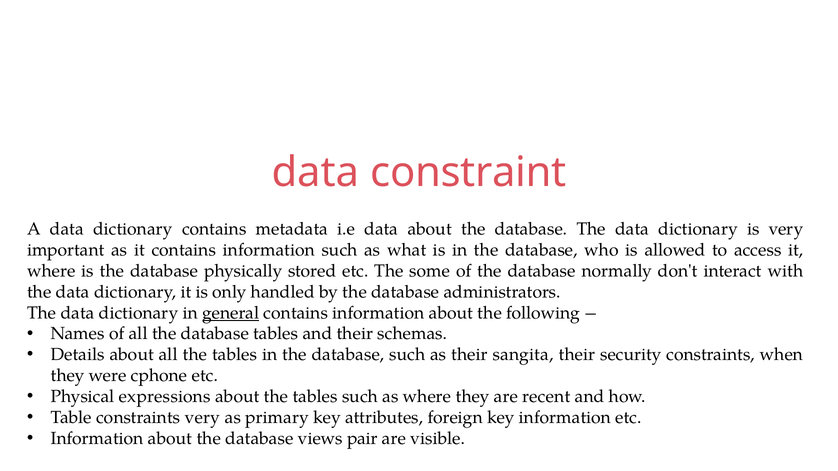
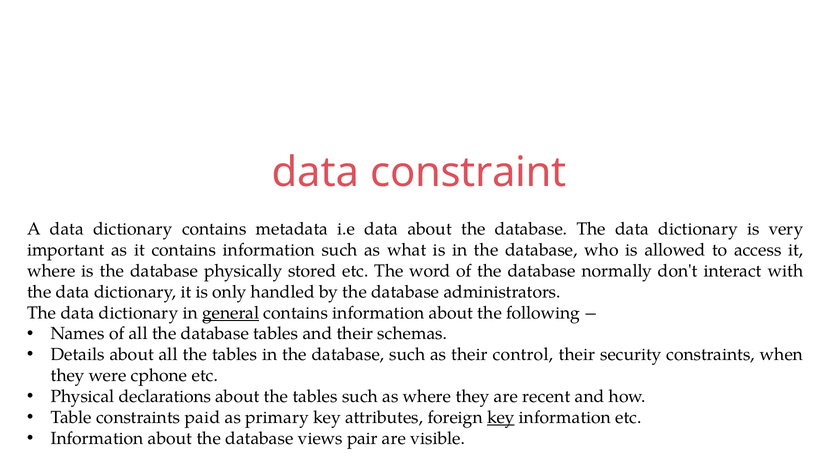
some: some -> word (430, 271)
sangita: sangita -> control (523, 355)
expressions: expressions -> declarations (165, 397)
constraints very: very -> paid (203, 418)
key underline: none -> present (501, 418)
